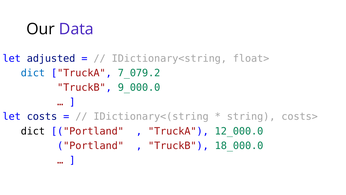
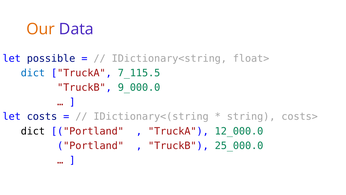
Our colour: black -> orange (41, 29)
adjusted: adjusted -> possible (51, 58)
7_079.2: 7_079.2 -> 7_115.5 (139, 73)
18_000.0: 18_000.0 -> 25_000.0 (239, 145)
